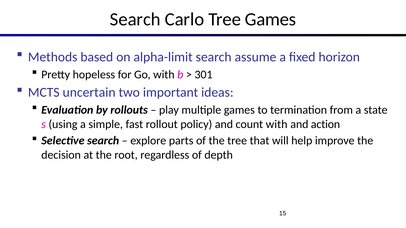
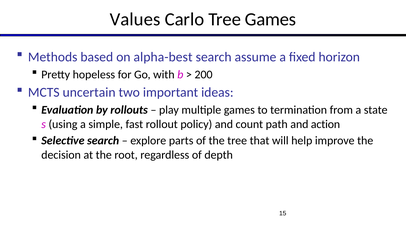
Search: Search -> Values (135, 19)
alpha-limit: alpha-limit -> alpha-best (163, 57)
301: 301 -> 200 (204, 75)
count with: with -> path (277, 124)
